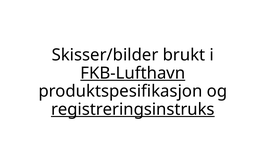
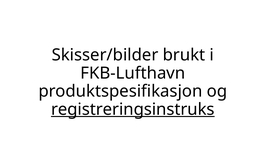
FKB-Lufthavn underline: present -> none (133, 73)
